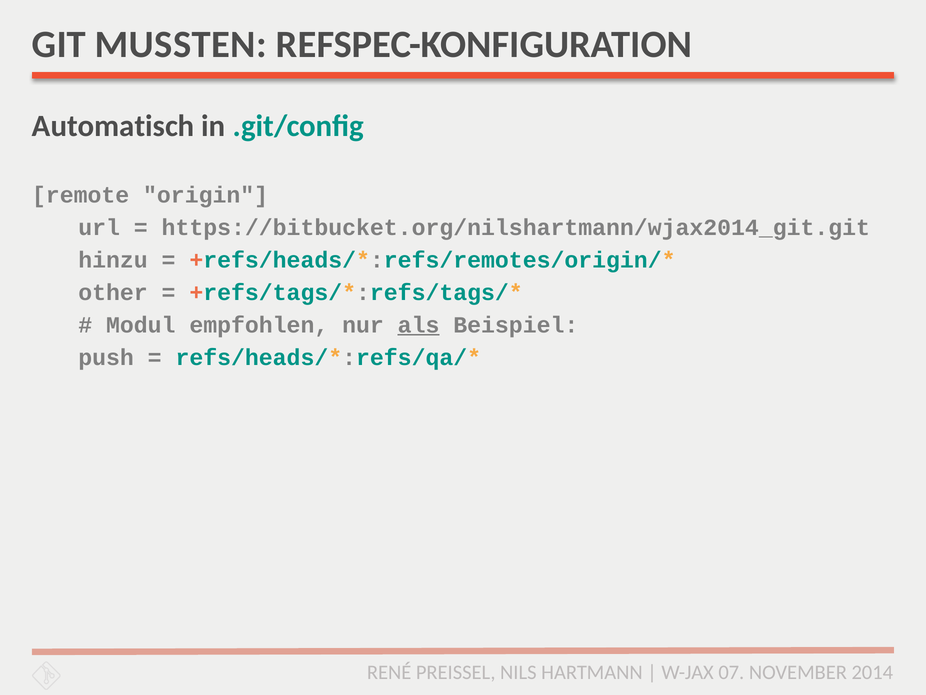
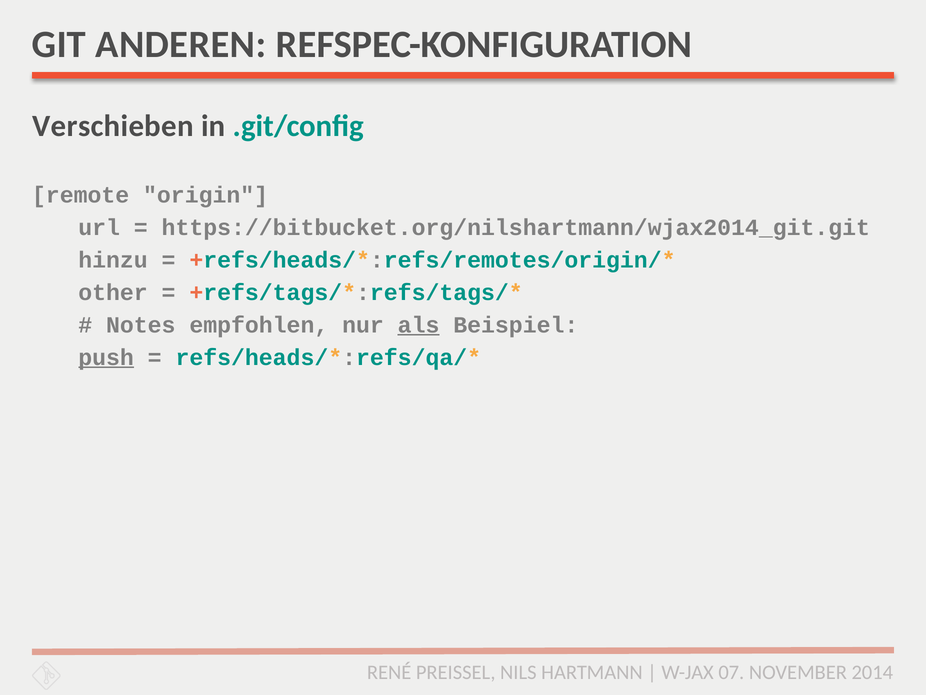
MUSSTEN: MUSSTEN -> ANDEREN (181, 45)
Automatisch: Automatisch -> Verschieben (113, 126)
Modul: Modul -> Notes (141, 325)
push underline: none -> present (106, 357)
